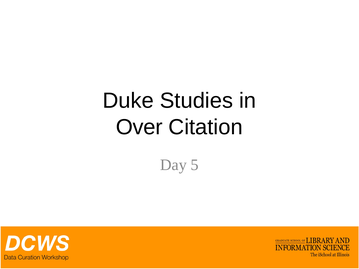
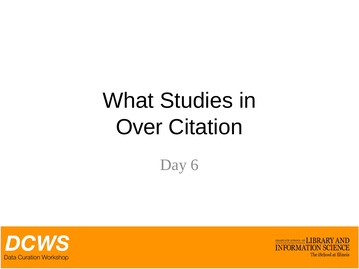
Duke: Duke -> What (128, 101)
5: 5 -> 6 (195, 165)
